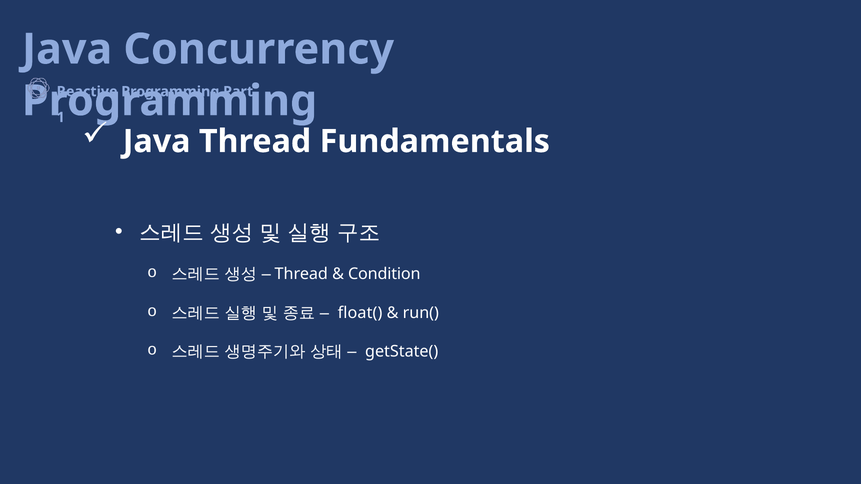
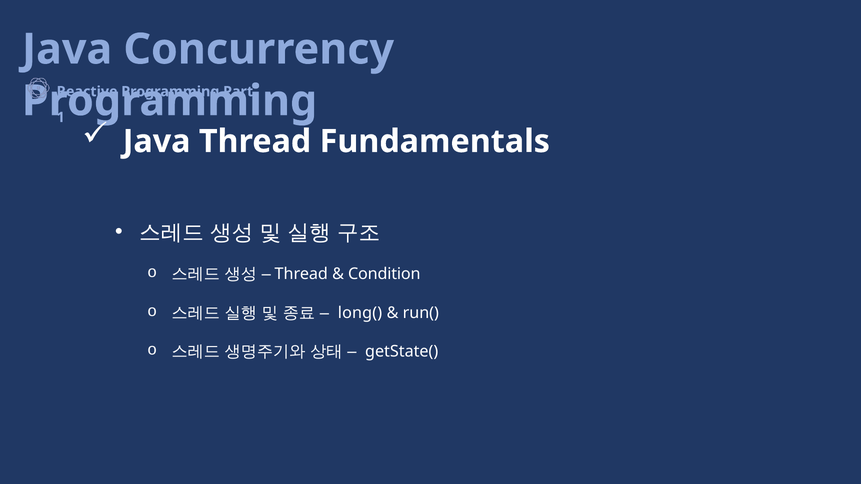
float(: float( -> long( (360, 313)
